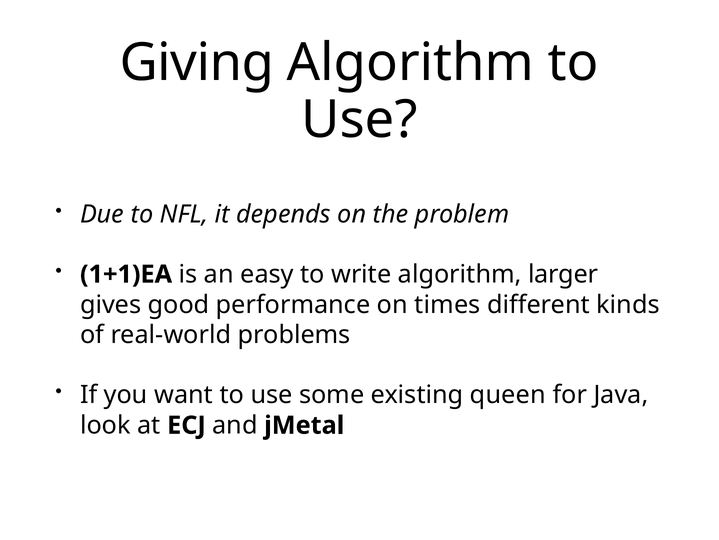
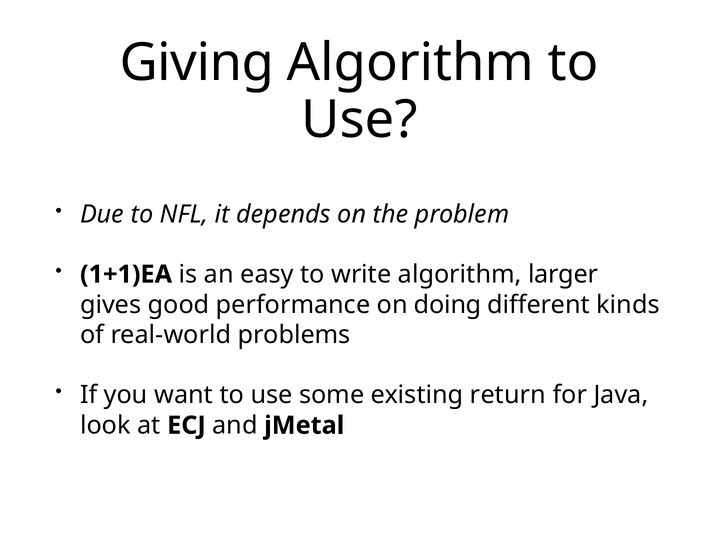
times: times -> doing (448, 304)
queen: queen -> return (508, 394)
